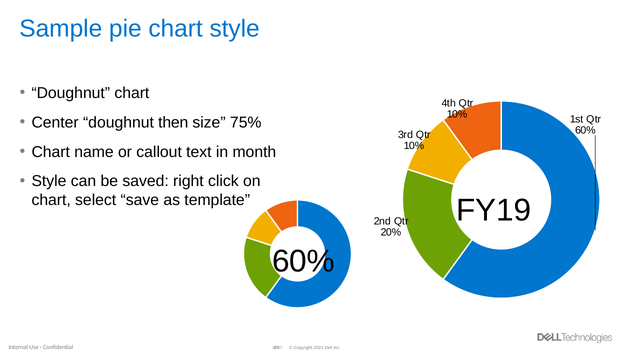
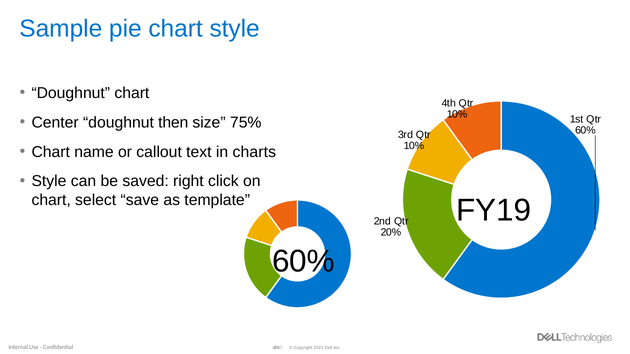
month: month -> charts (254, 152)
